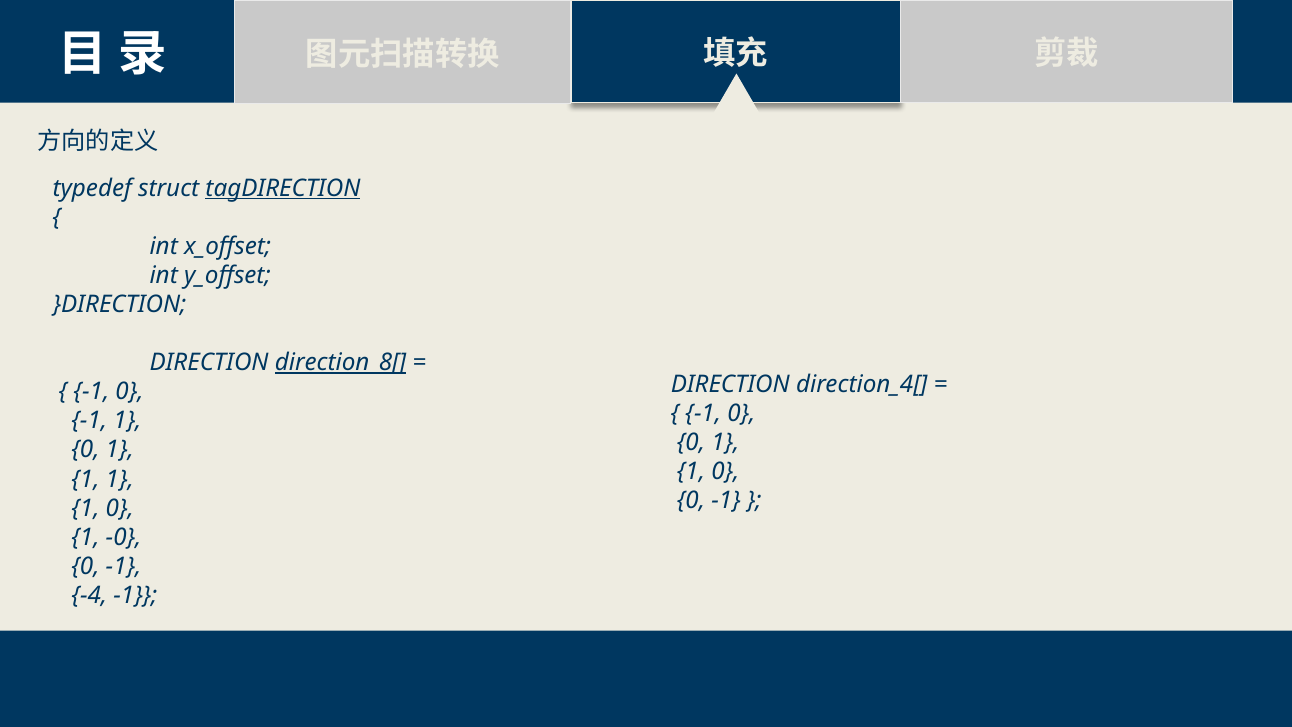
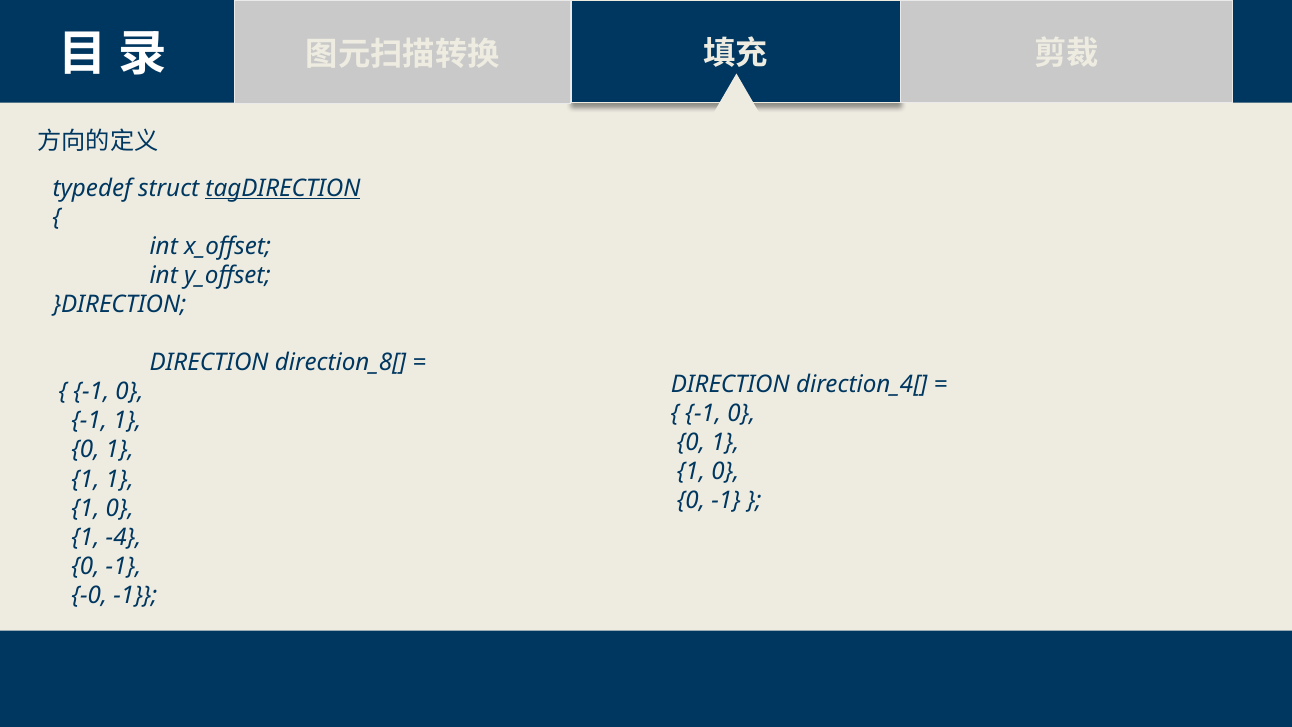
direction_8[ underline: present -> none (341, 363)
-0: -0 -> -4 (124, 537)
-4: -4 -> -0 (89, 595)
